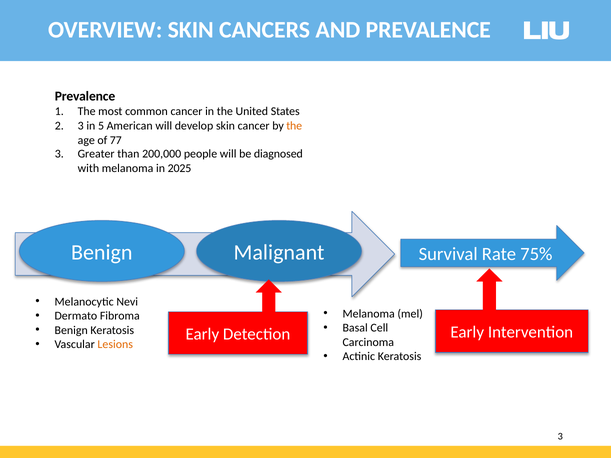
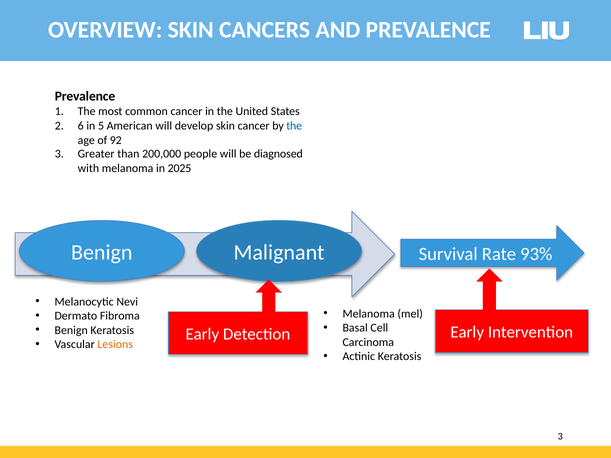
3: 3 -> 6 (81, 126)
the colour: orange -> blue (294, 126)
77: 77 -> 92 (116, 140)
75%: 75% -> 93% (536, 254)
